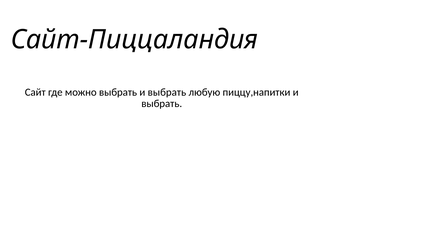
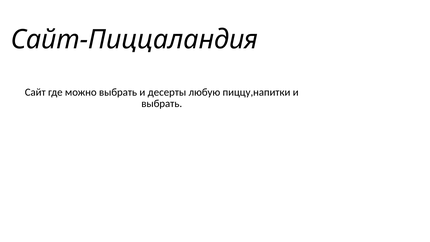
выбрать и выбрать: выбрать -> десерты (167, 92)
